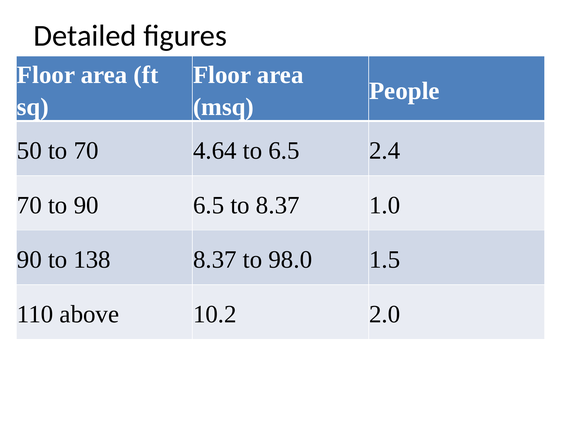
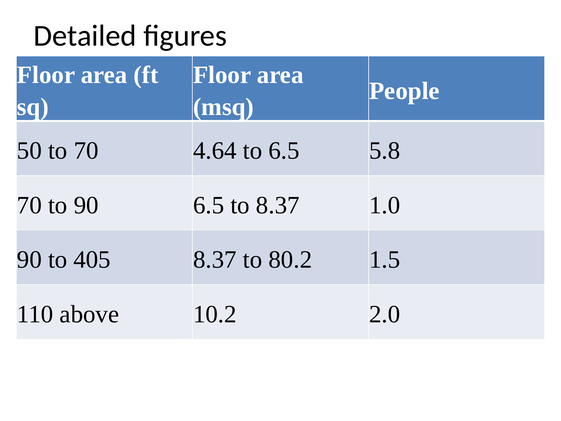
2.4: 2.4 -> 5.8 (385, 150)
138: 138 -> 405 (92, 260)
98.0: 98.0 -> 80.2 (290, 260)
